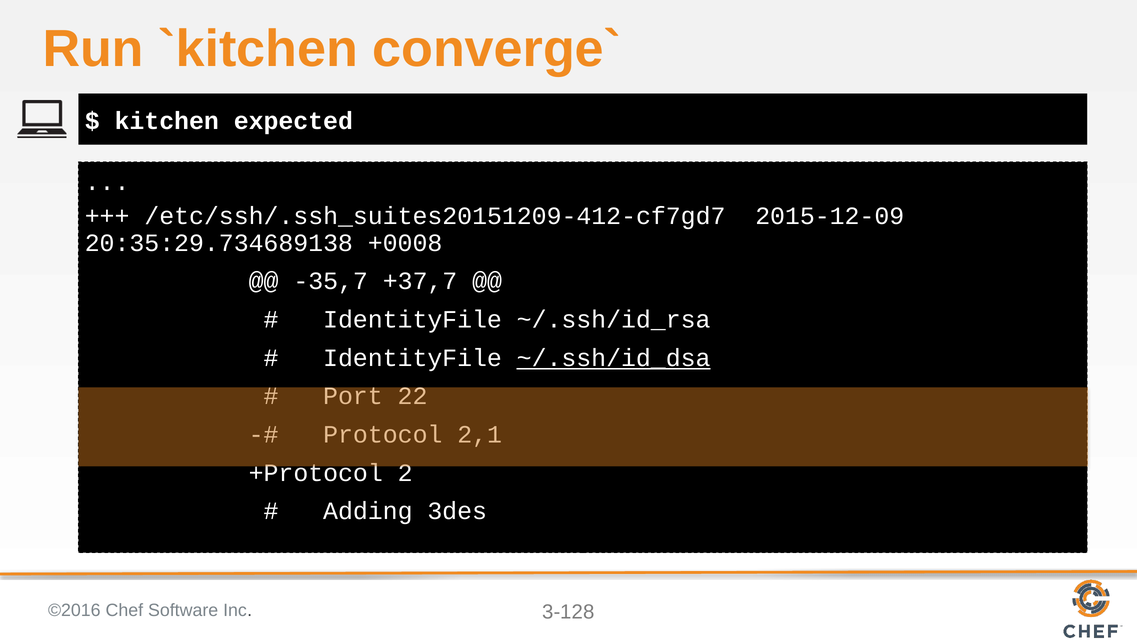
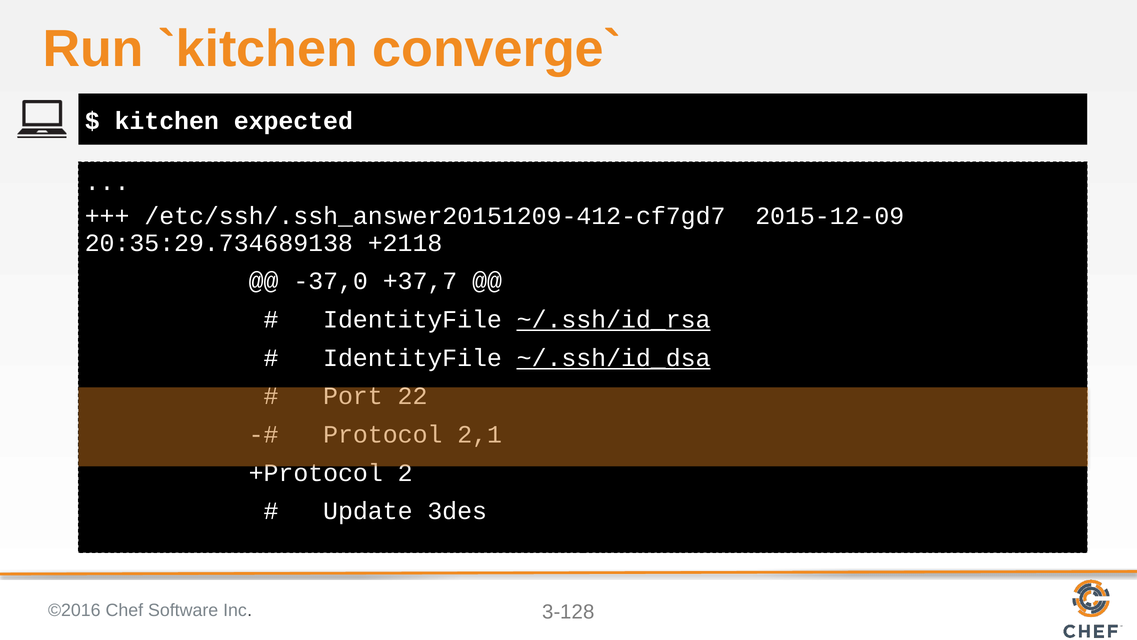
/etc/ssh/.ssh_suites20151209-412-cf7gd7: /etc/ssh/.ssh_suites20151209-412-cf7gd7 -> /etc/ssh/.ssh_answer20151209-412-cf7gd7 (435, 216)
+0008: +0008 -> +2118 (405, 243)
-35,7: -35,7 -> -37,0 (331, 281)
~/.ssh/id_rsa underline: none -> present (614, 319)
Adding: Adding -> Update (368, 511)
